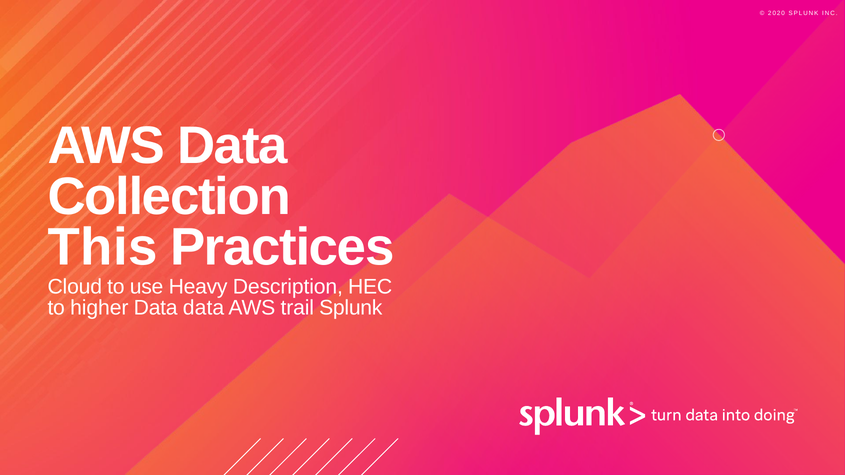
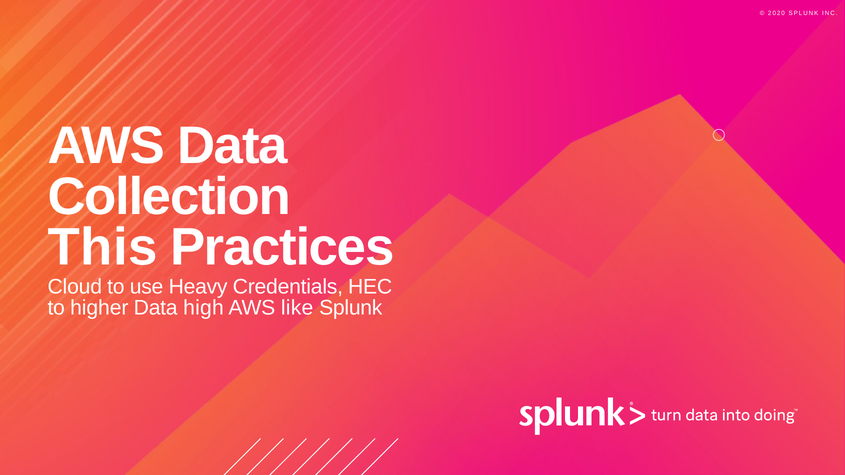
Description: Description -> Credentials (288, 287)
Data data: data -> high (203, 308)
trail: trail -> like (297, 308)
